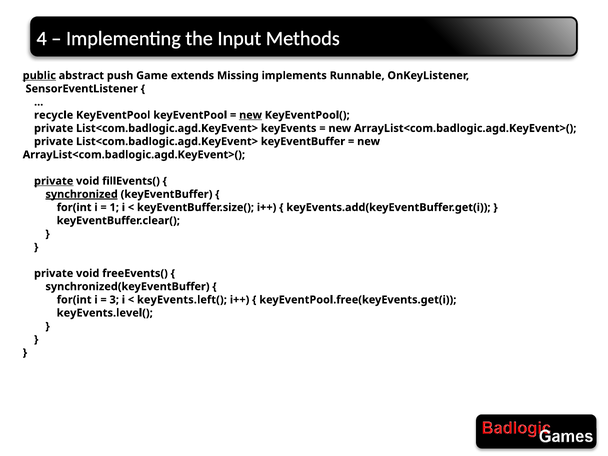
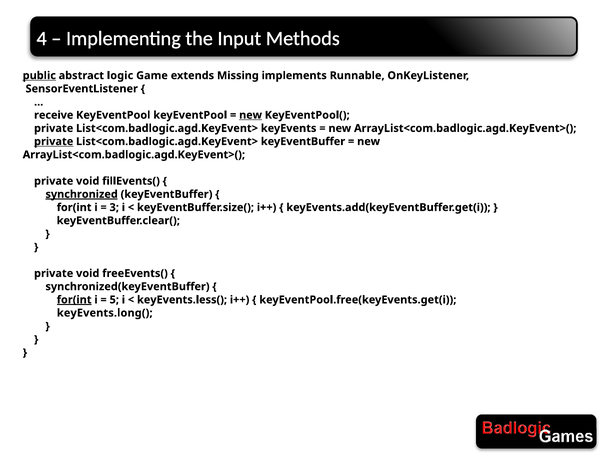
push: push -> logic (120, 76)
recycle: recycle -> receive (54, 115)
private underline: none -> present (54, 141)
private underline: present -> none (54, 181)
1: 1 -> 3 (114, 207)
for(int underline: none -> present (74, 300)
3: 3 -> 5 (114, 300)
keyEvents.left(: keyEvents.left( -> keyEvents.less( (182, 300)
keyEvents.level(: keyEvents.level( -> keyEvents.long( (105, 313)
